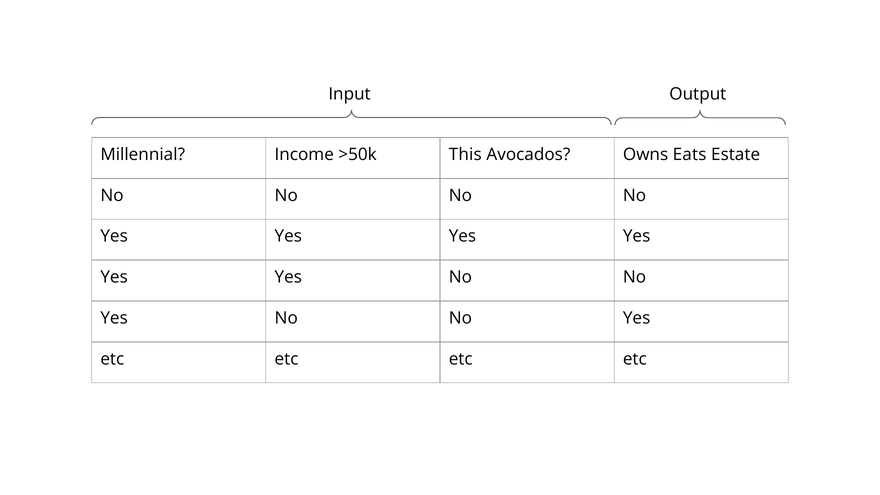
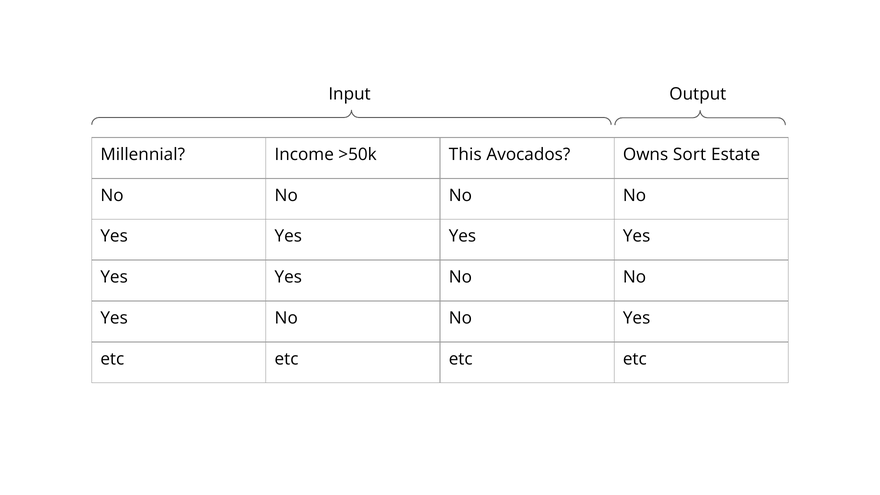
Eats: Eats -> Sort (690, 155)
